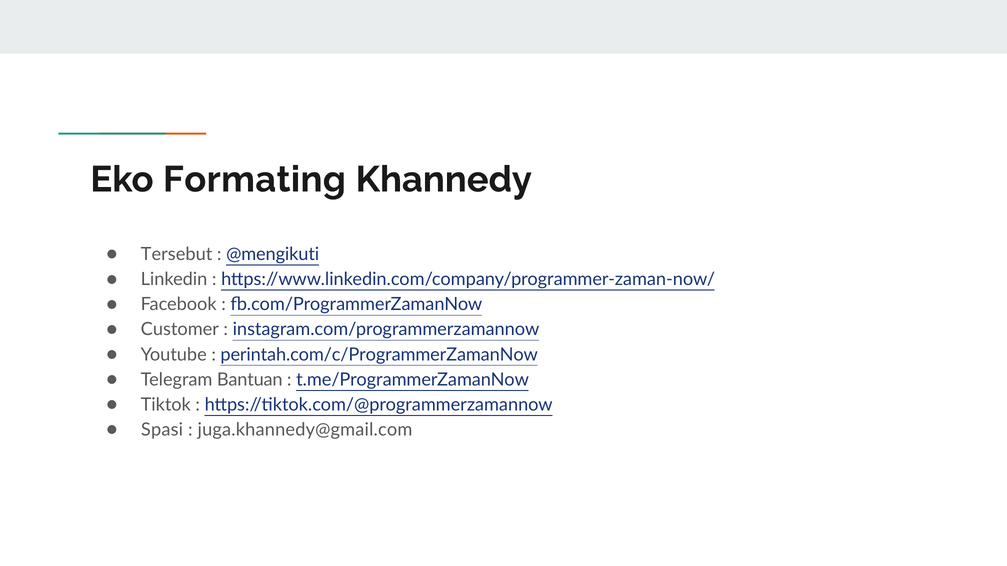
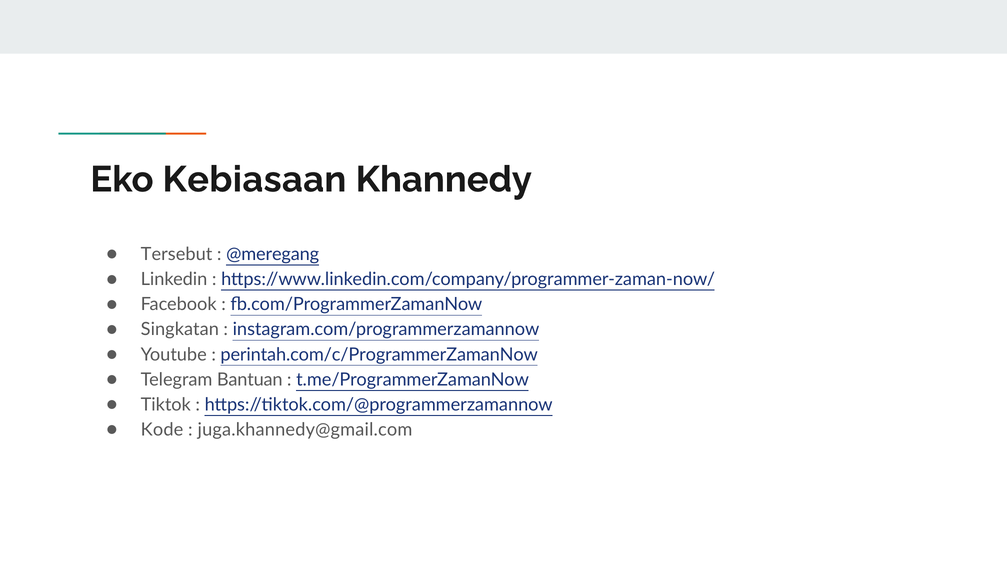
Formating: Formating -> Kebiasaan (254, 180)
@mengikuti: @mengikuti -> @meregang (273, 254)
Customer: Customer -> Singkatan (180, 330)
Spasi: Spasi -> Kode (162, 430)
